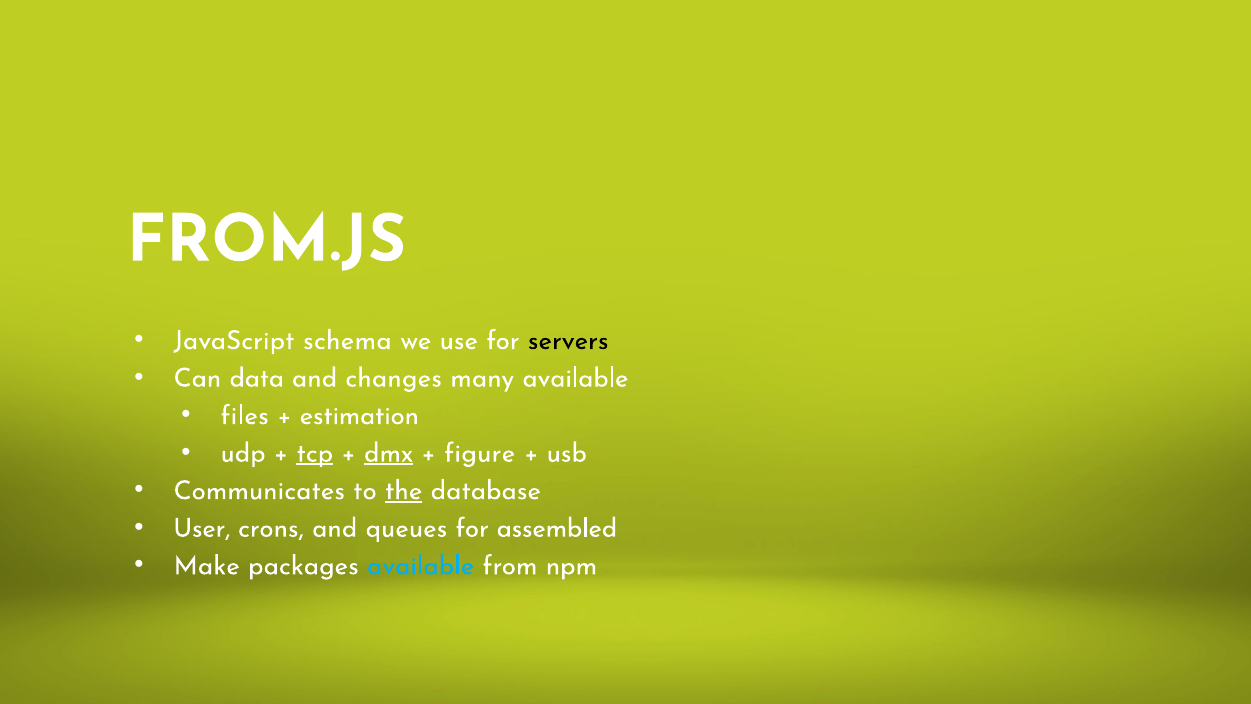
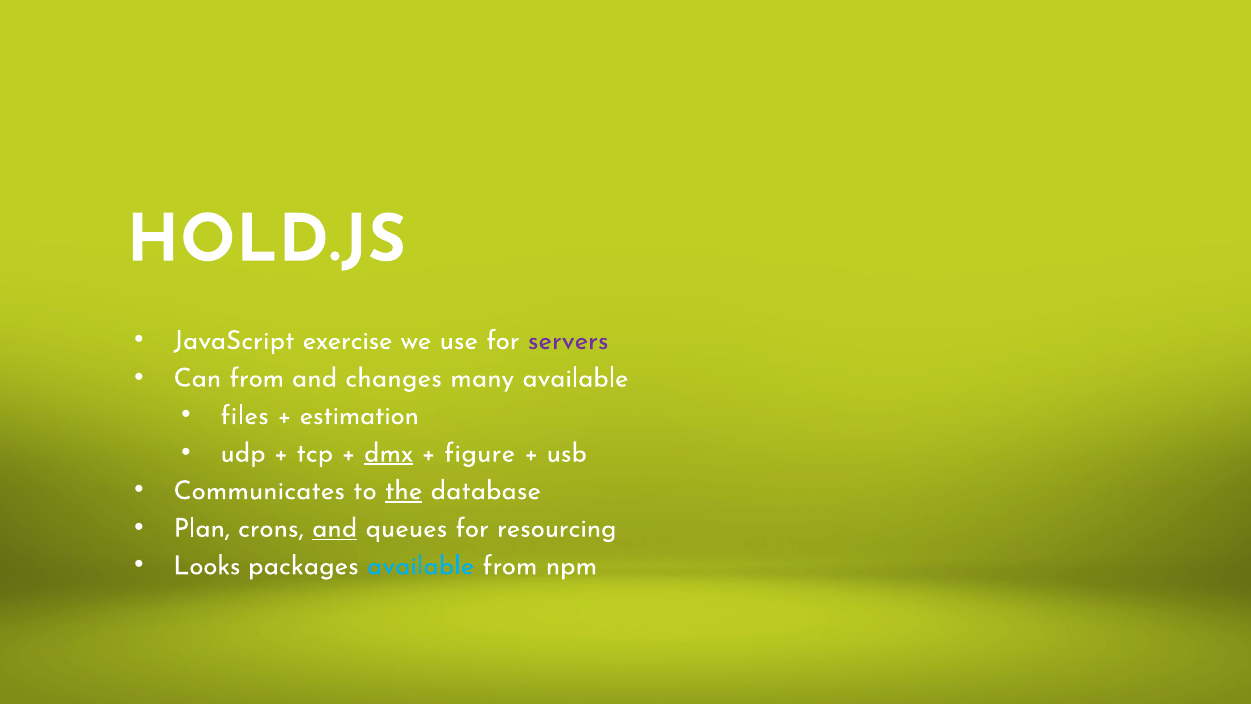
FROM.JS: FROM.JS -> HOLD.JS (266, 239)
schema: schema -> exercise (348, 340)
servers colour: black -> purple (568, 340)
Can data: data -> from (257, 378)
tcp underline: present -> none (315, 453)
User: User -> Plan (202, 528)
and underline: none -> present (335, 528)
assembled: assembled -> resourcing (557, 528)
Make: Make -> Looks (207, 565)
